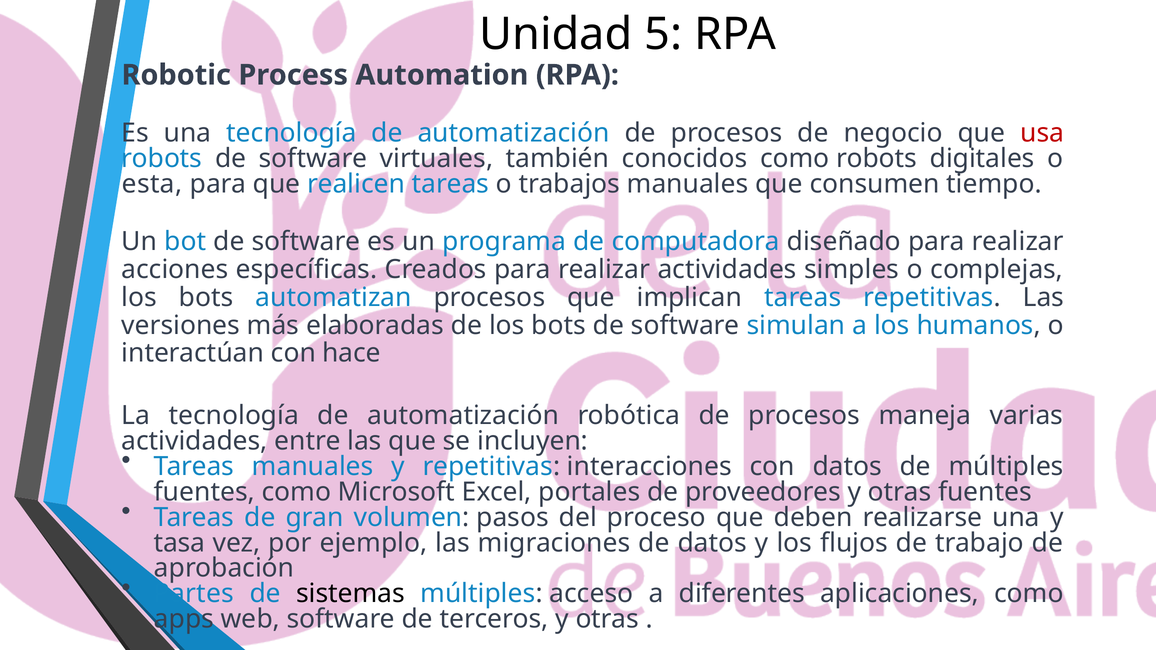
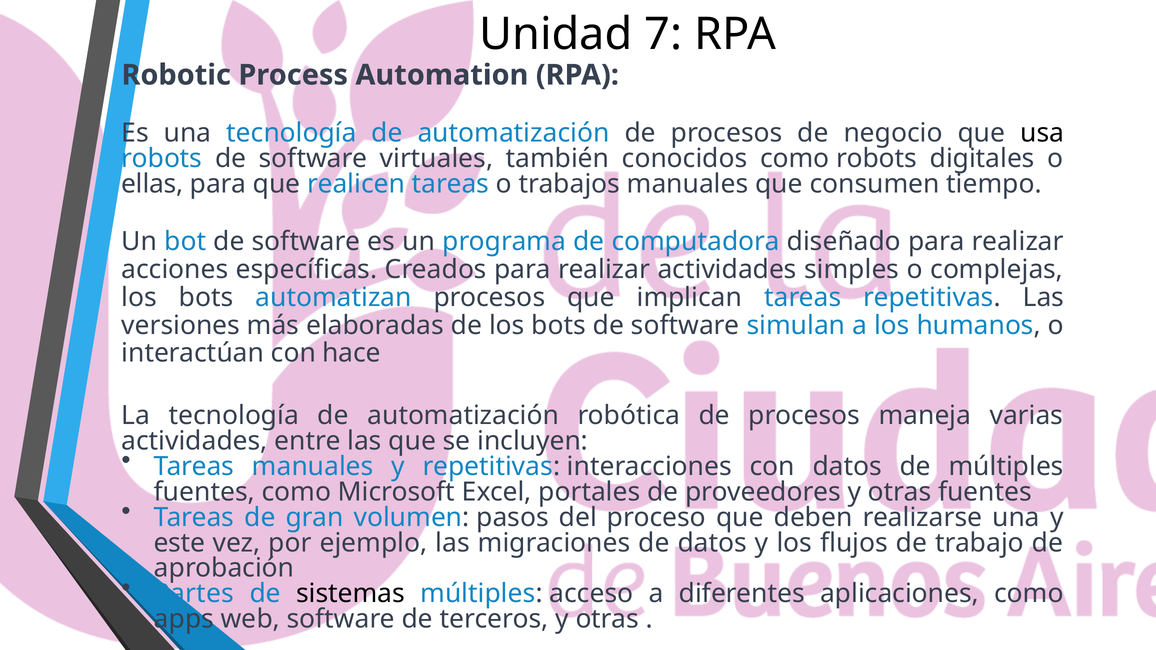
5: 5 -> 7 (663, 34)
usa colour: red -> black (1042, 133)
esta: esta -> ellas (152, 184)
tasa: tasa -> este (179, 543)
